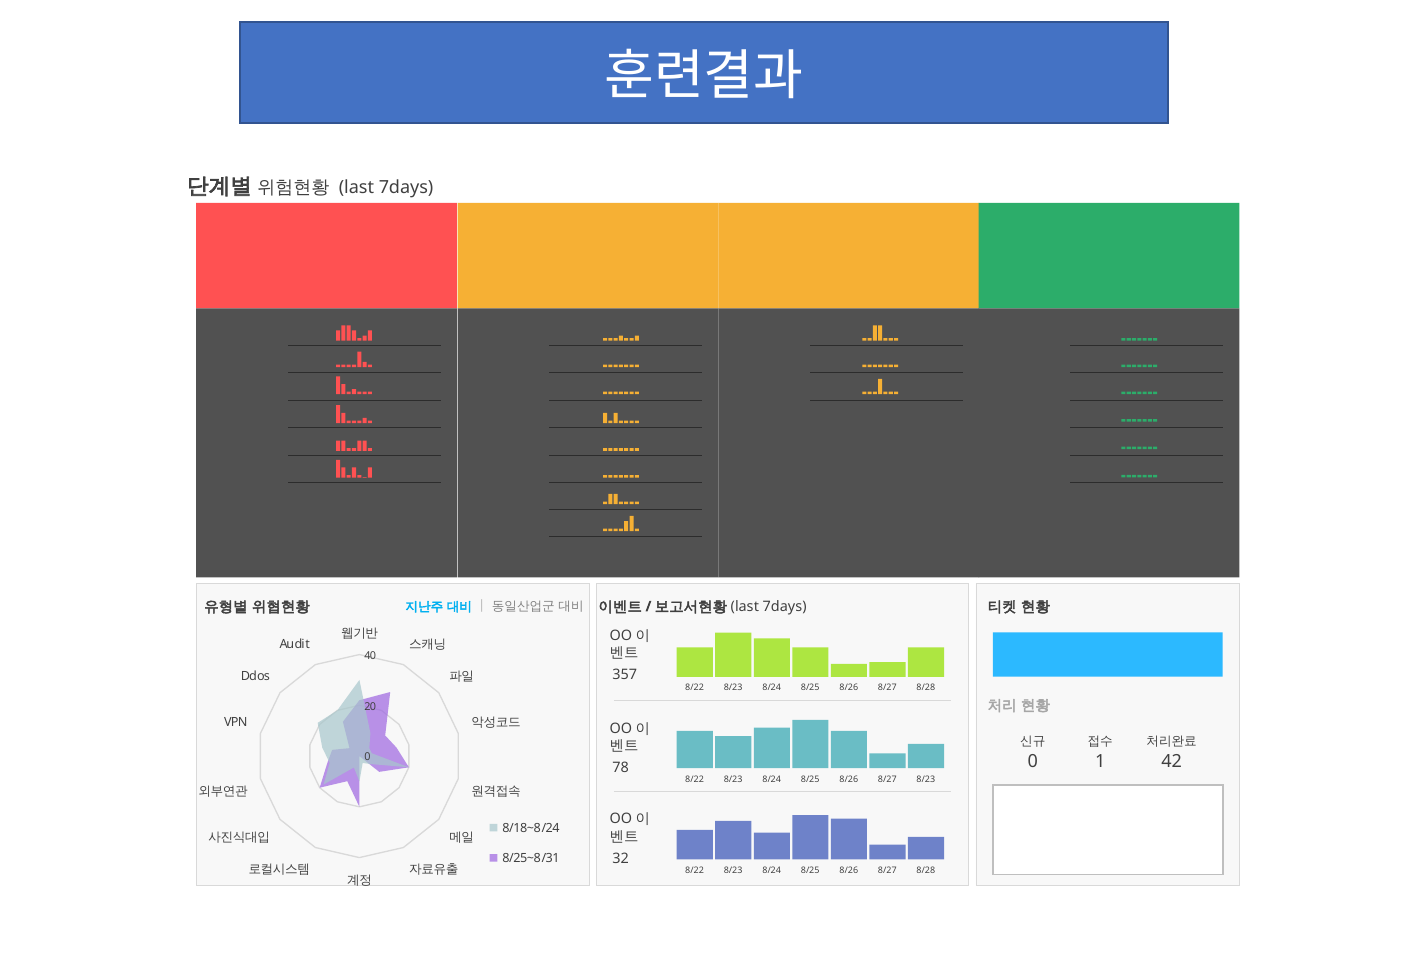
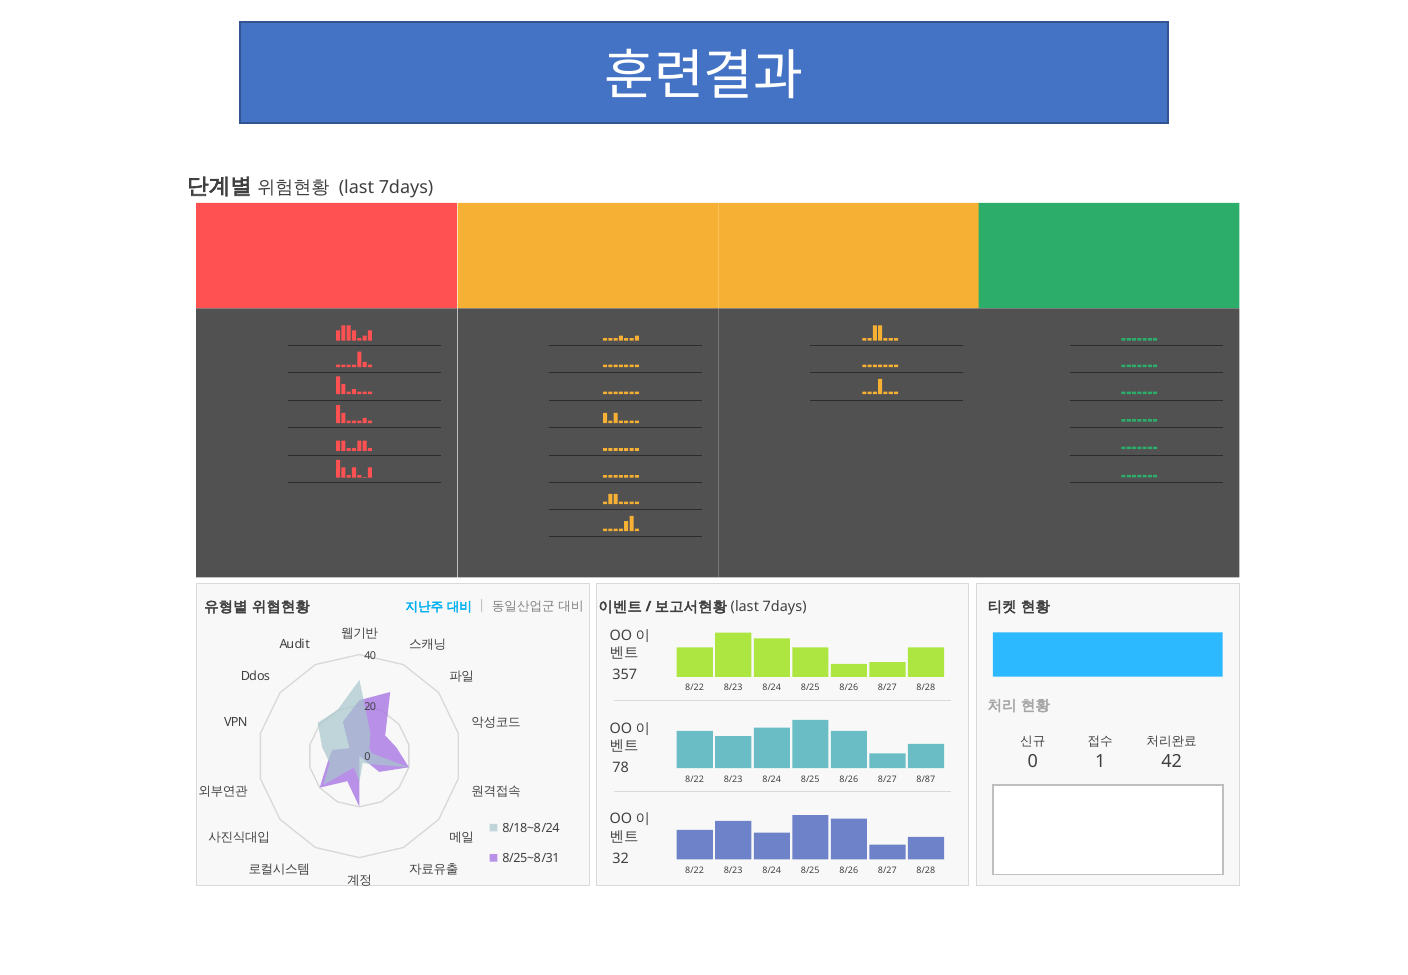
8/27 8/23: 8/23 -> 8/87 (926, 779)
